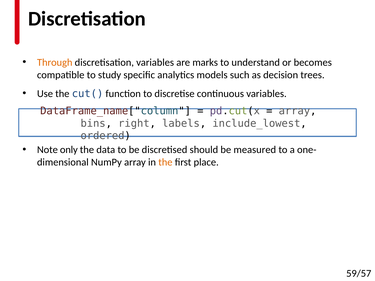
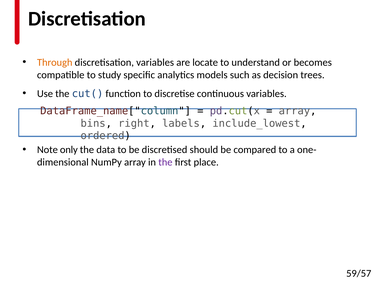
marks: marks -> locate (205, 62)
measured: measured -> compared (255, 150)
the colour: orange -> purple (165, 162)
